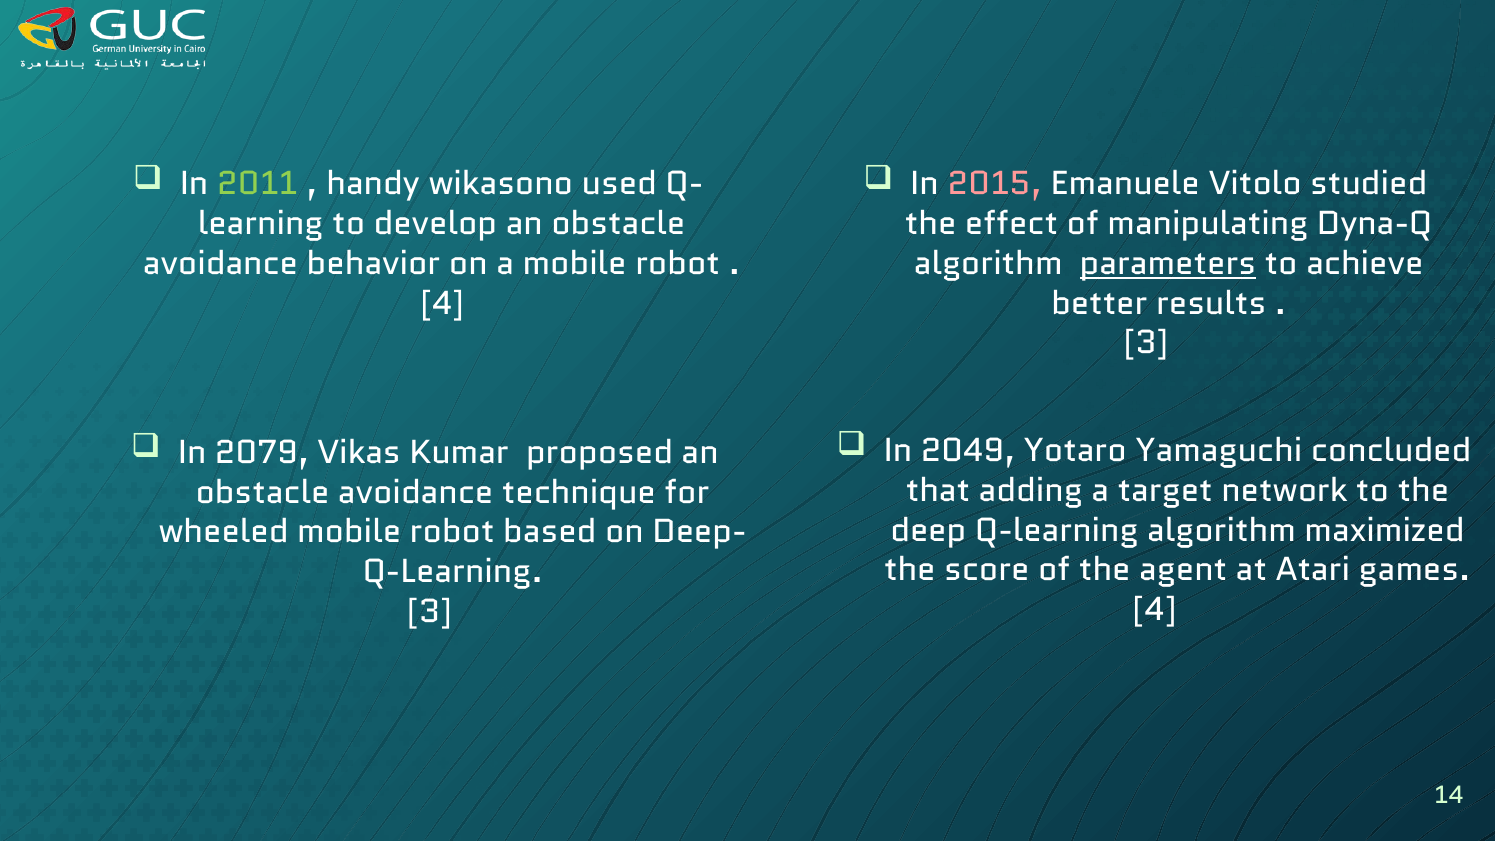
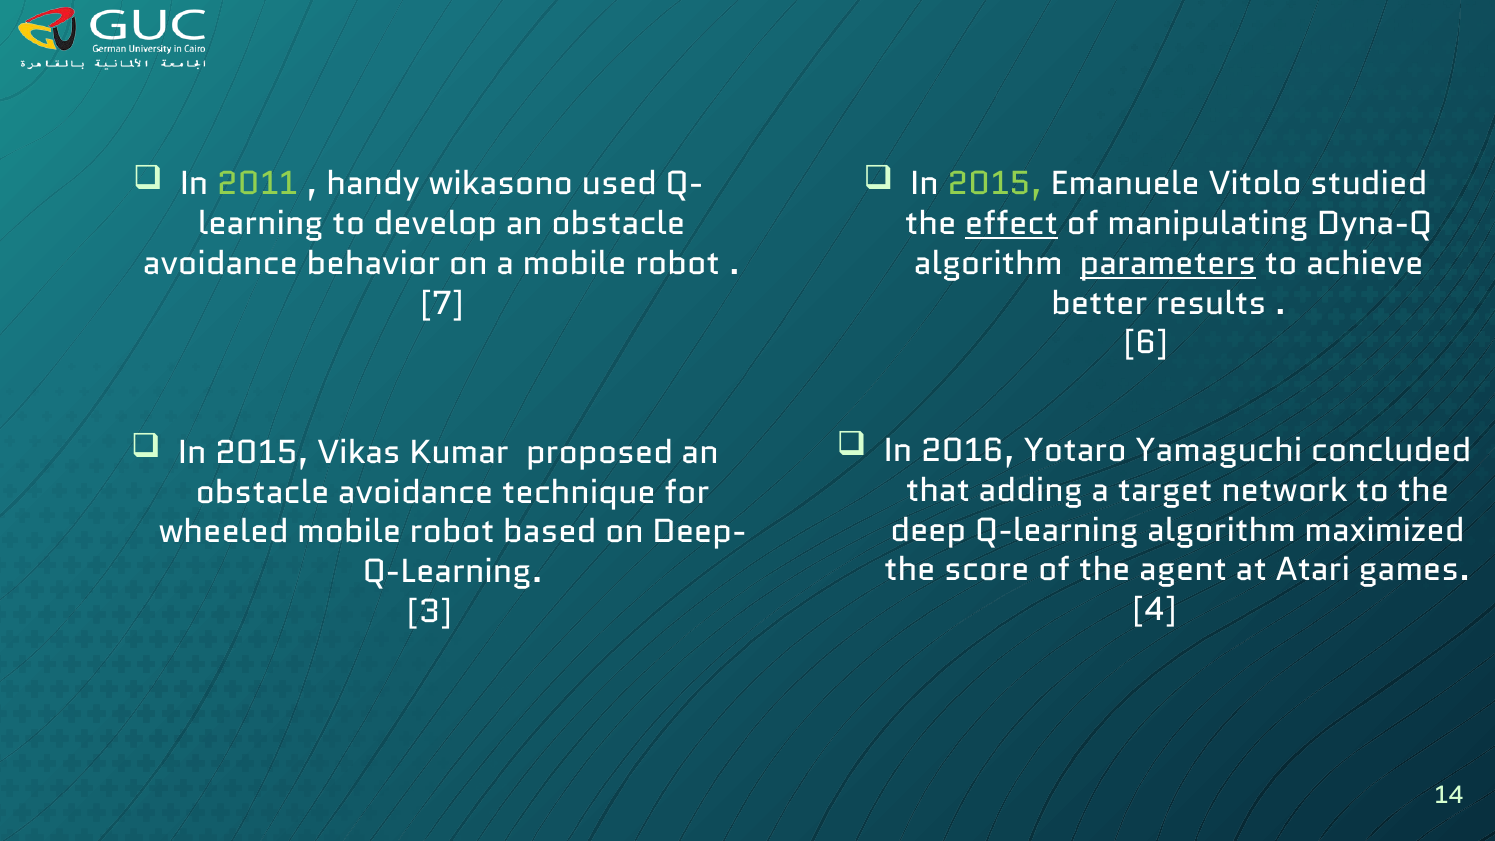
2015 colour: pink -> light green (995, 184)
effect underline: none -> present (1012, 223)
4: 4 -> 7 (442, 303)
3: 3 -> 6 (1146, 343)
2049: 2049 -> 2016 (968, 450)
2079: 2079 -> 2015 (262, 452)
